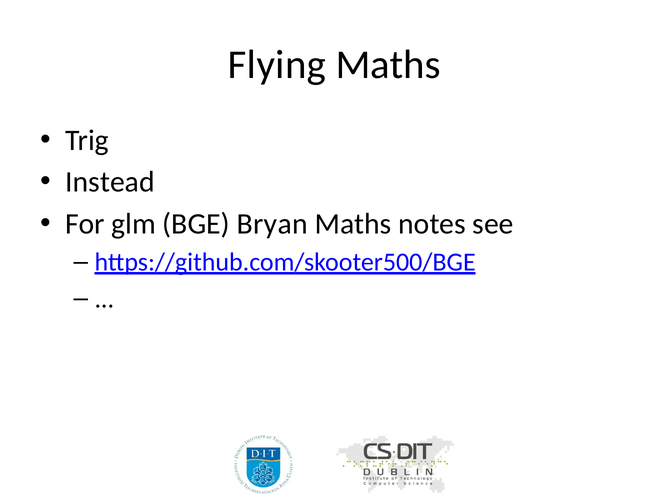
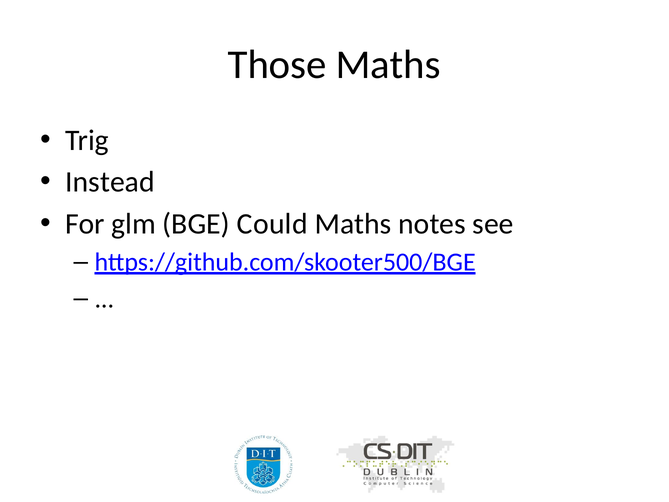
Flying: Flying -> Those (277, 65)
Bryan: Bryan -> Could (272, 224)
